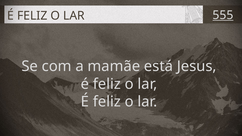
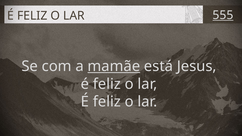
mamãe underline: none -> present (114, 66)
